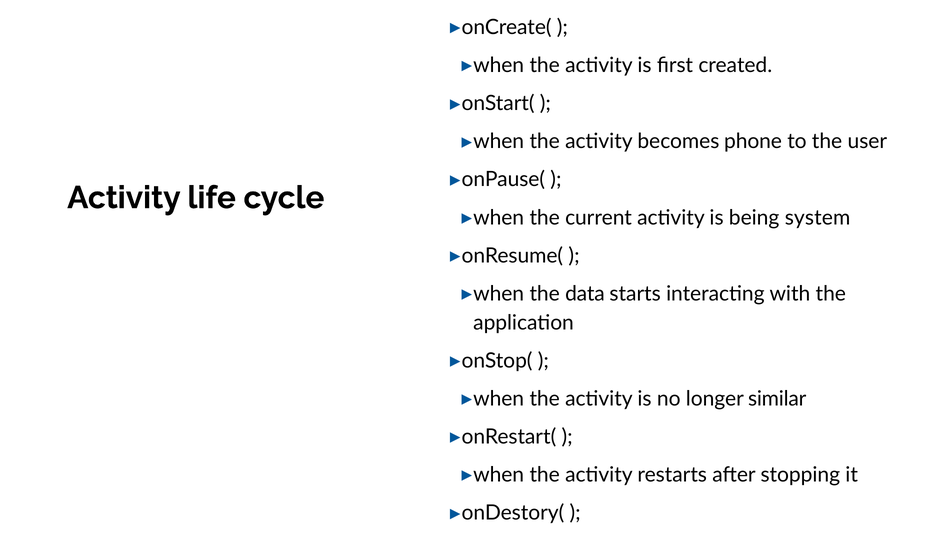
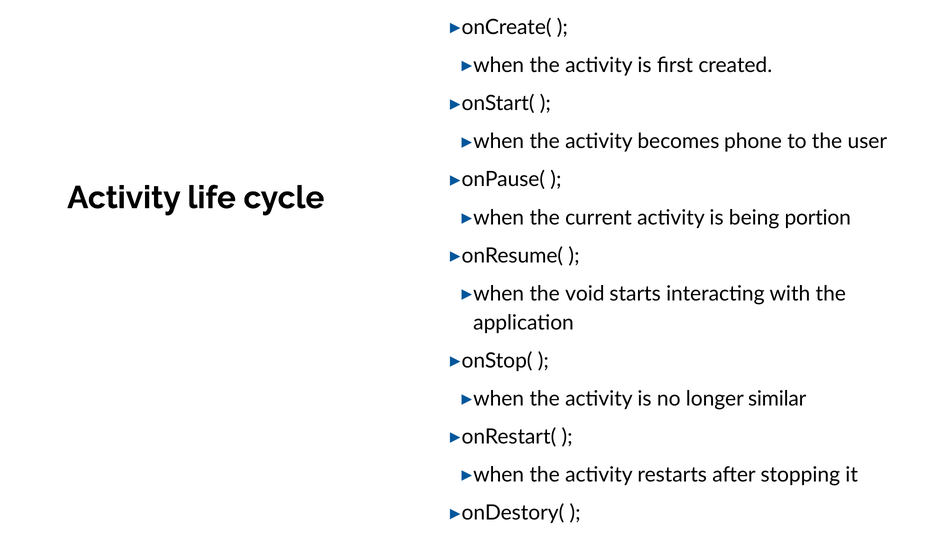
being system: system -> portion (818, 217)
data: data -> void (585, 294)
